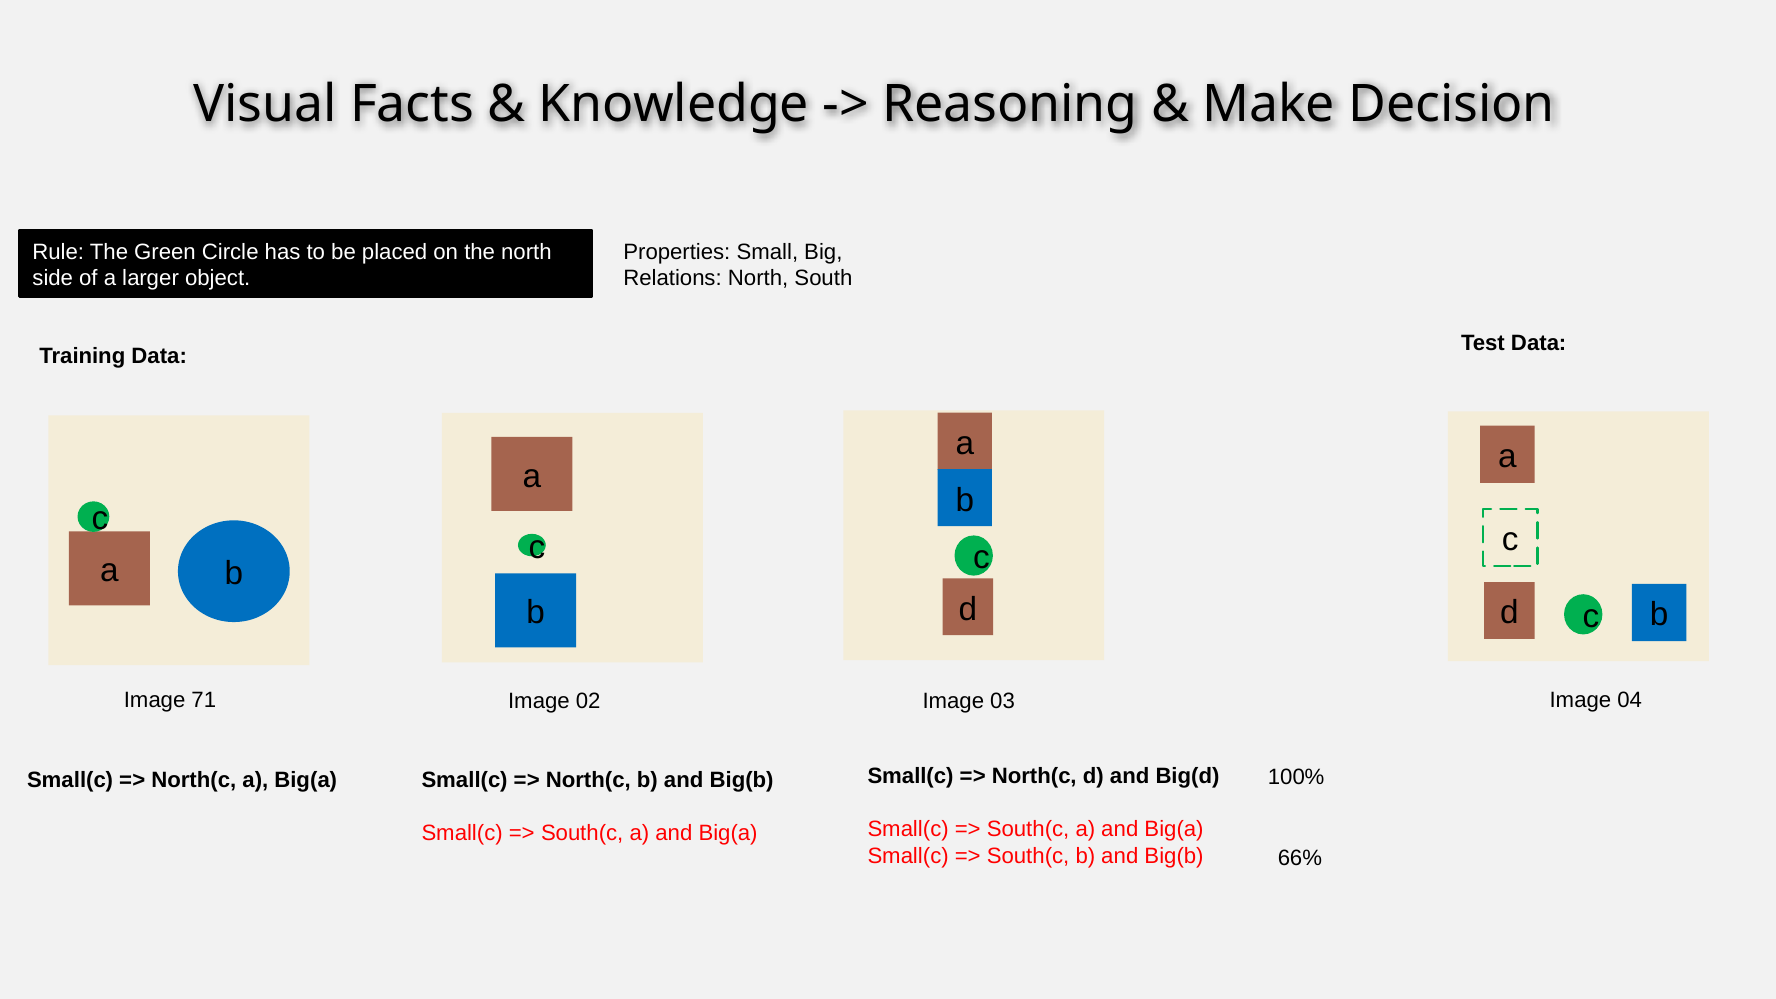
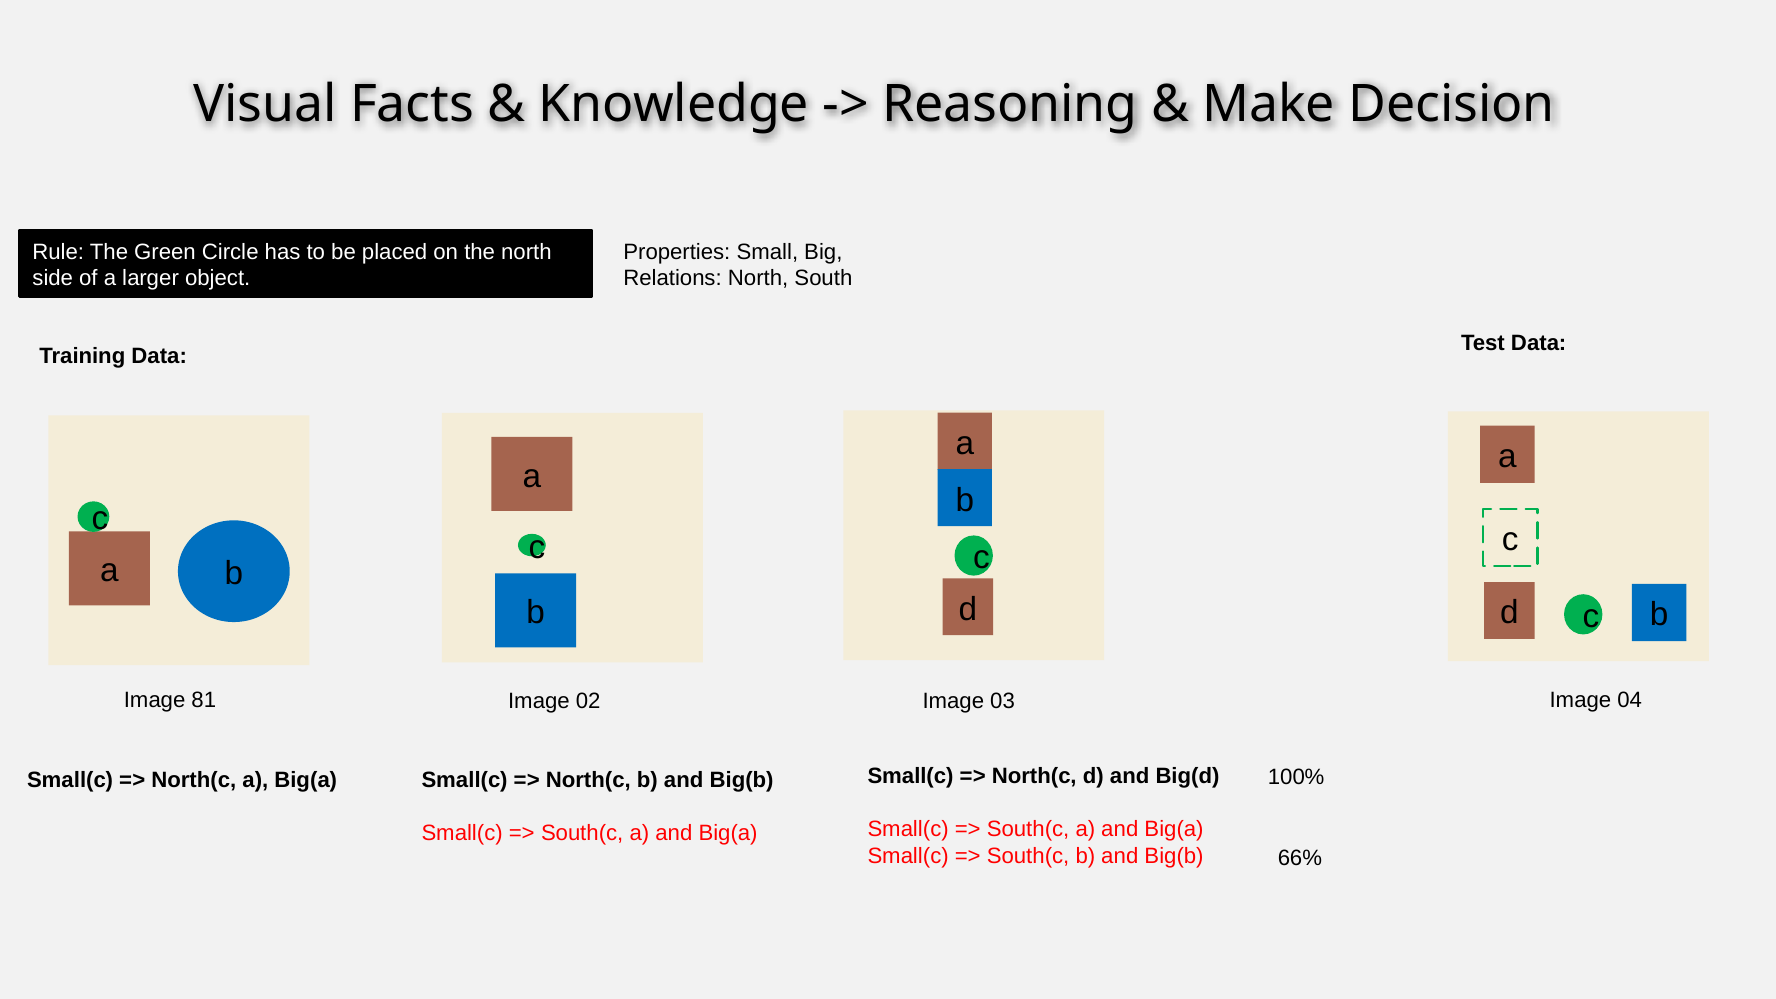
71: 71 -> 81 (204, 700)
